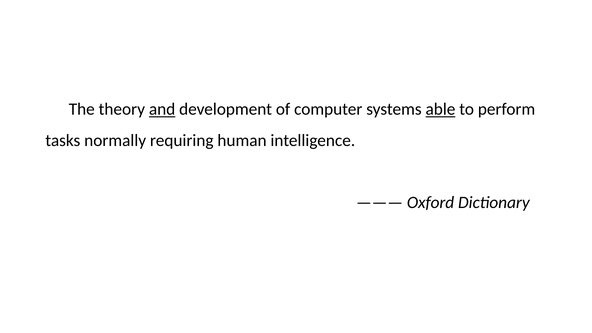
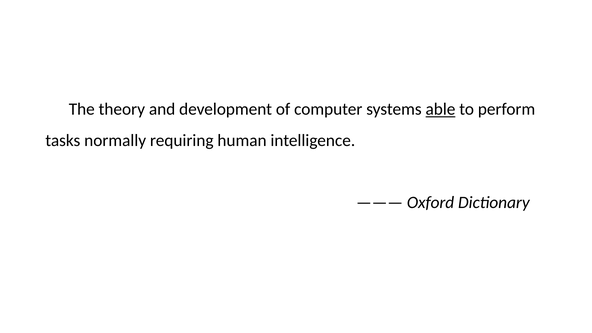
and underline: present -> none (162, 109)
